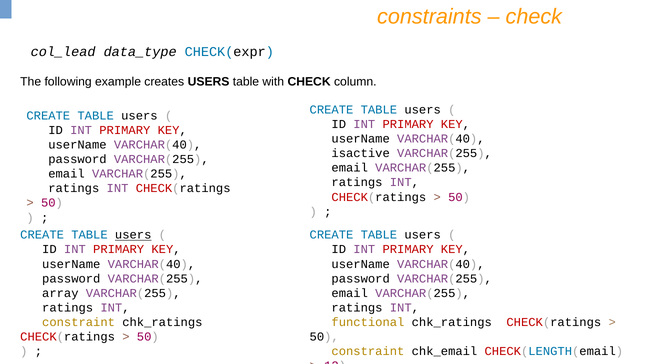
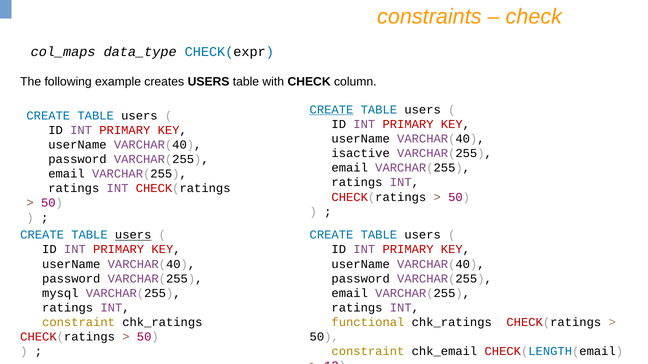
col_lead: col_lead -> col_maps (63, 52)
CREATE underline: none -> present (331, 110)
array: array -> mysql (60, 294)
